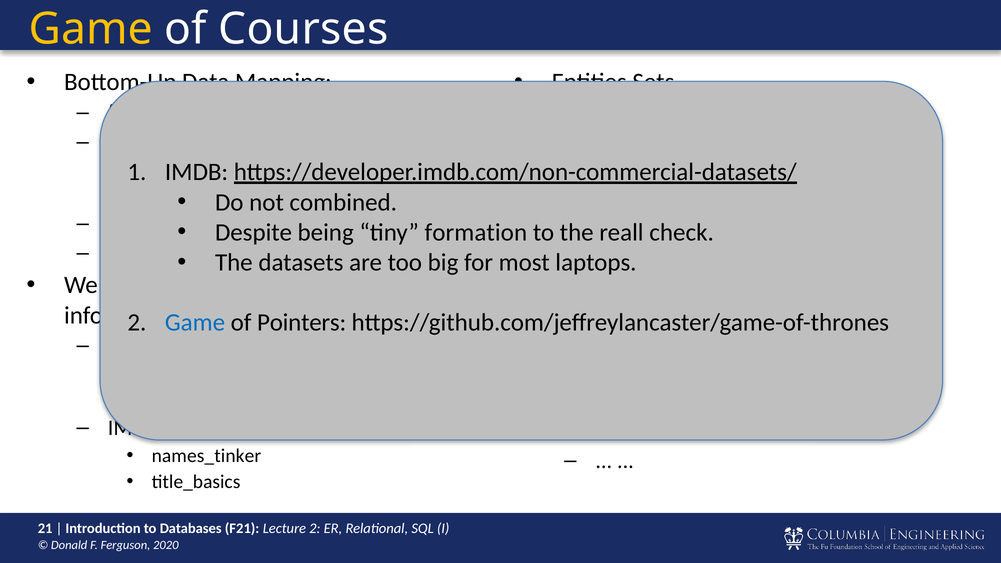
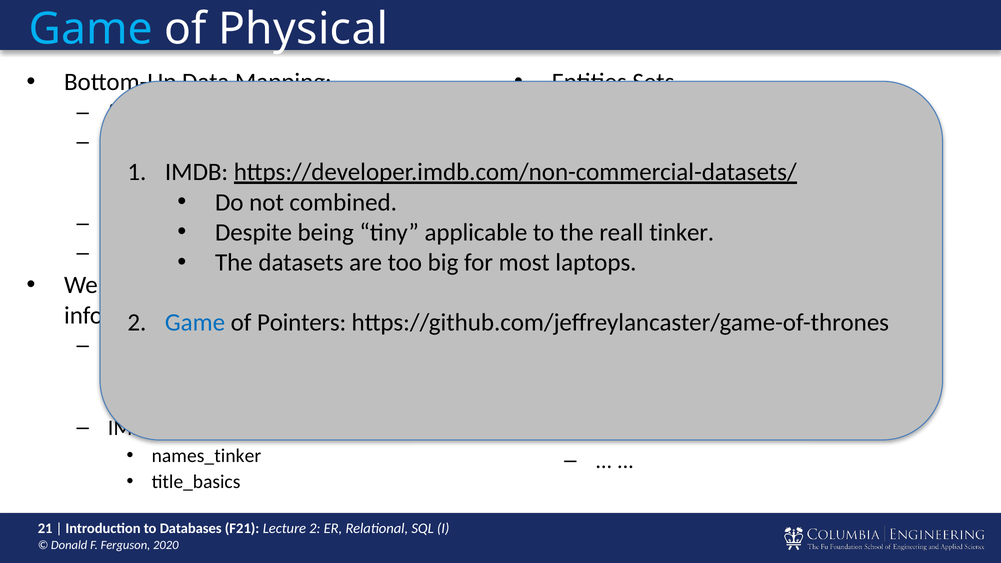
Game colour: yellow -> light blue (91, 29)
Courses: Courses -> Physical (303, 29)
formation: formation -> applicable (476, 233)
check: check -> tinker (682, 233)
